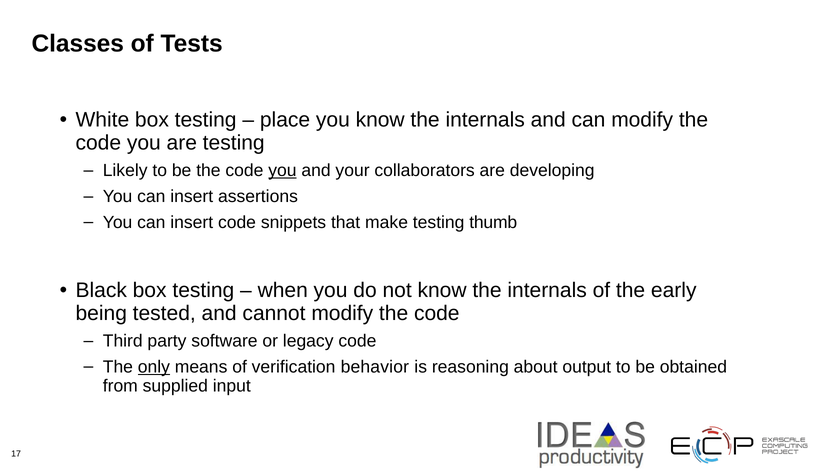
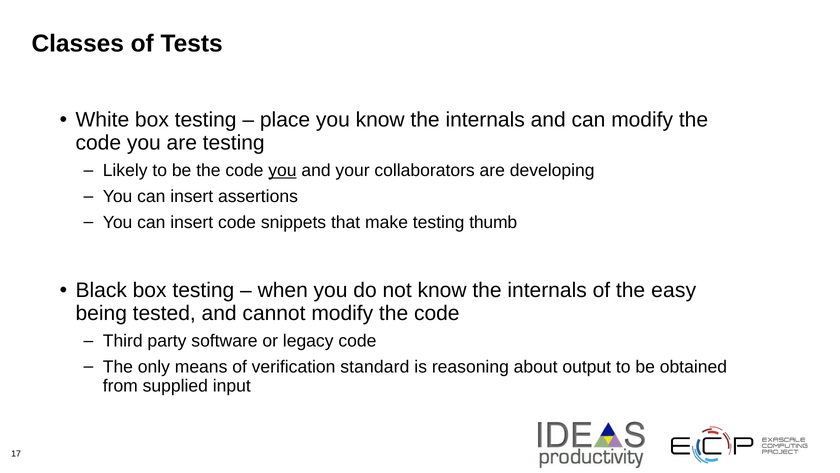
early: early -> easy (674, 290)
only underline: present -> none (154, 367)
behavior: behavior -> standard (375, 367)
